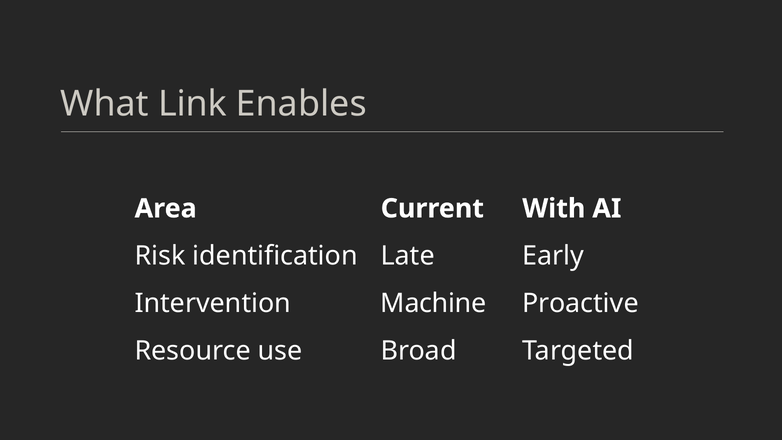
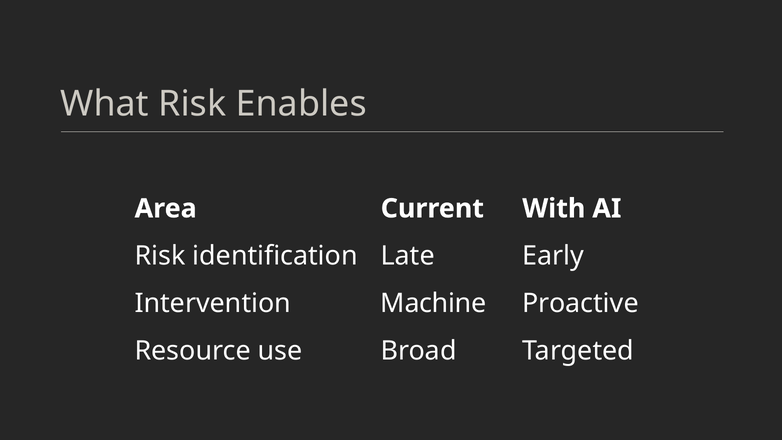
What Link: Link -> Risk (192, 104)
